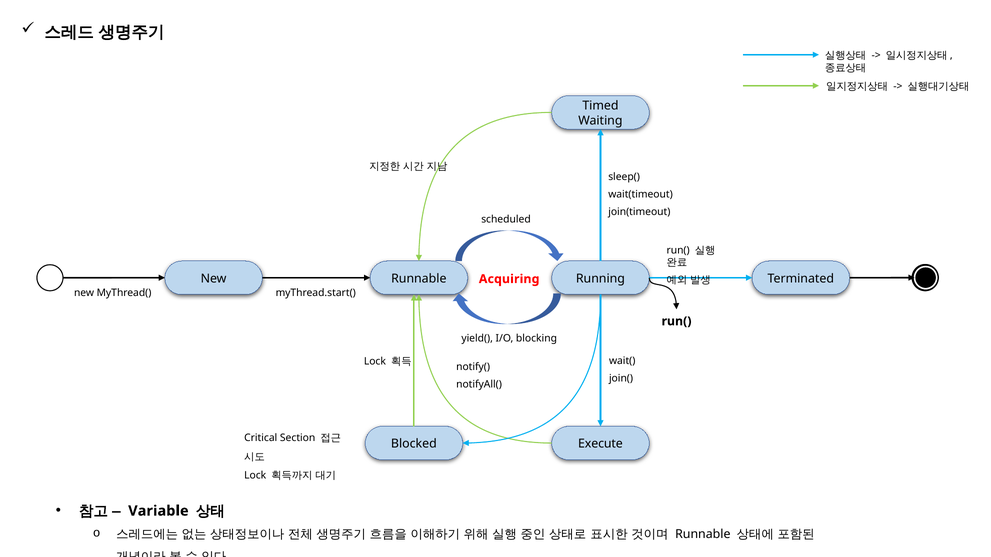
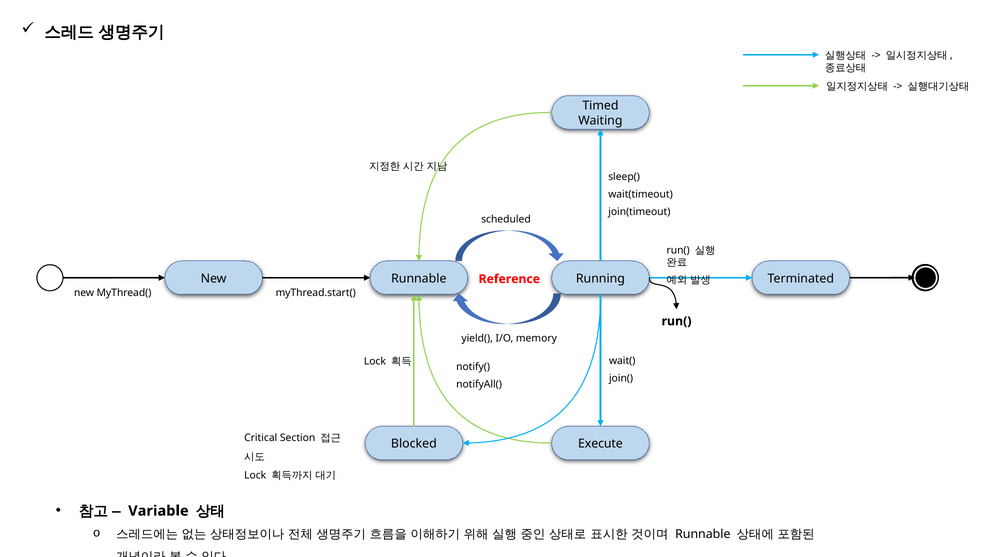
Acquiring: Acquiring -> Reference (509, 279)
blocking: blocking -> memory (536, 339)
